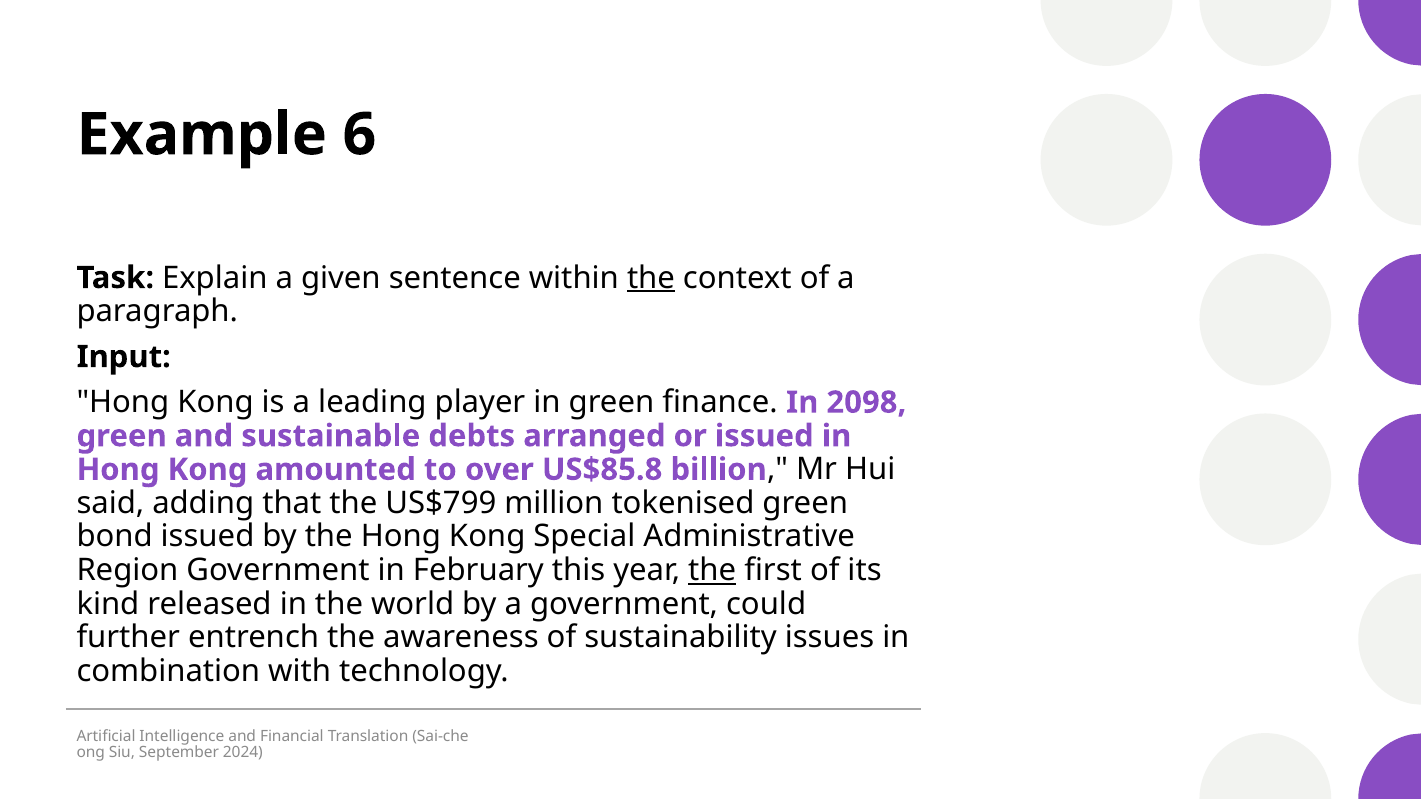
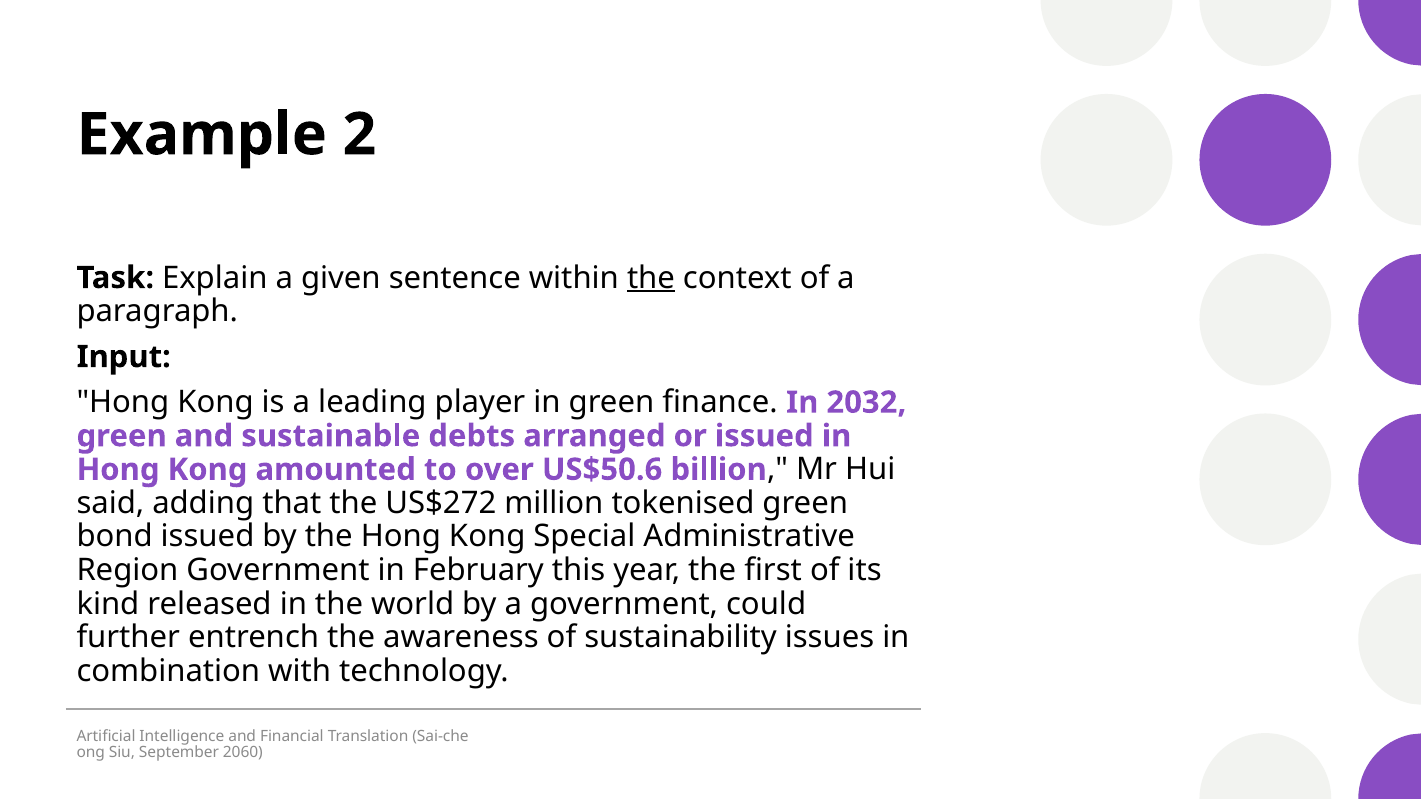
6: 6 -> 2 (359, 135)
2098: 2098 -> 2032 (866, 403)
US$85.8: US$85.8 -> US$50.6 (602, 470)
US$799: US$799 -> US$272 (441, 503)
the underline: present -> none (712, 570)
2024: 2024 -> 2060 (243, 752)
